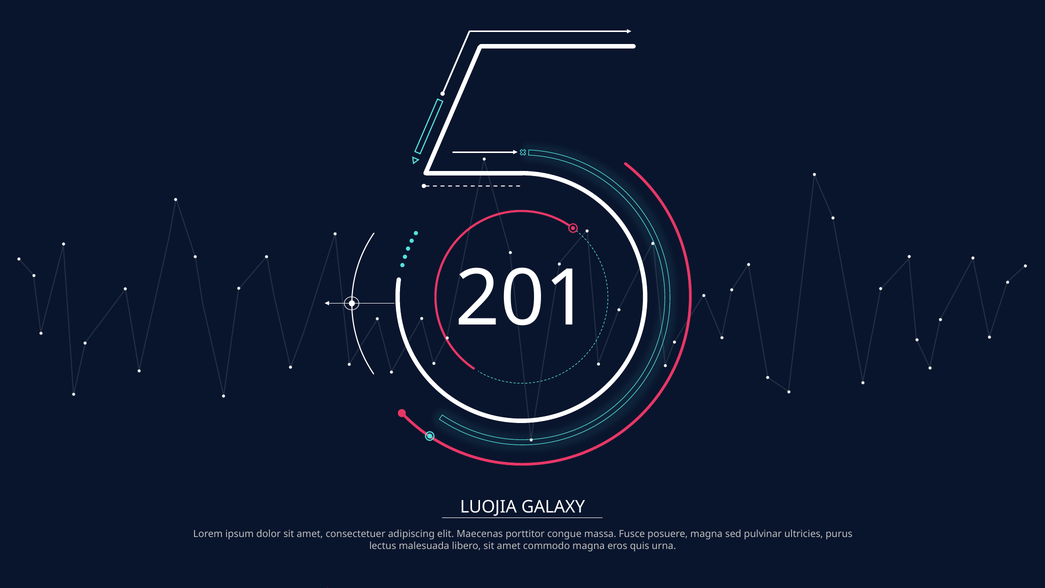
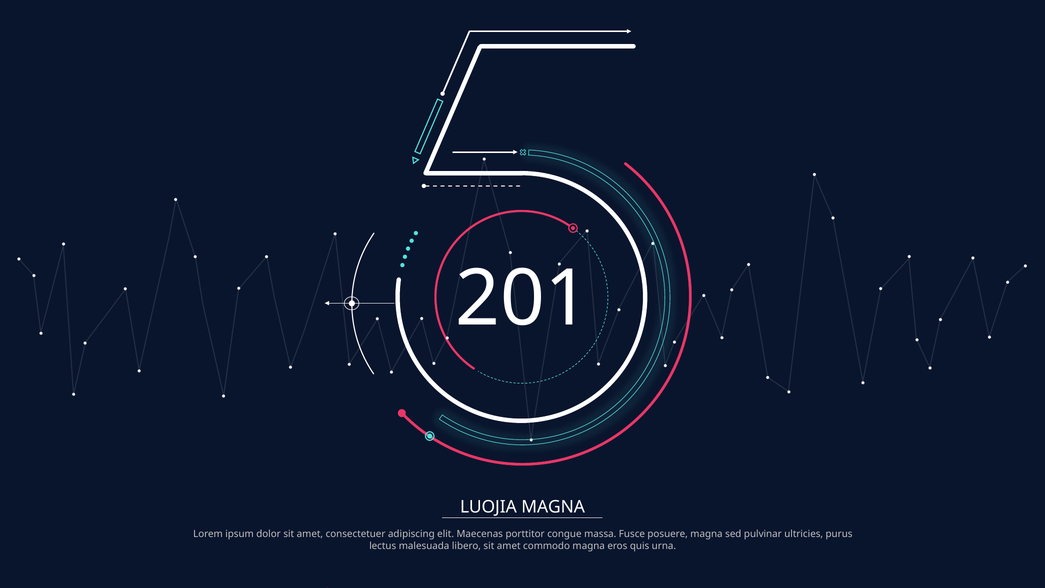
LUOJIA GALAXY: GALAXY -> MAGNA (553, 507)
